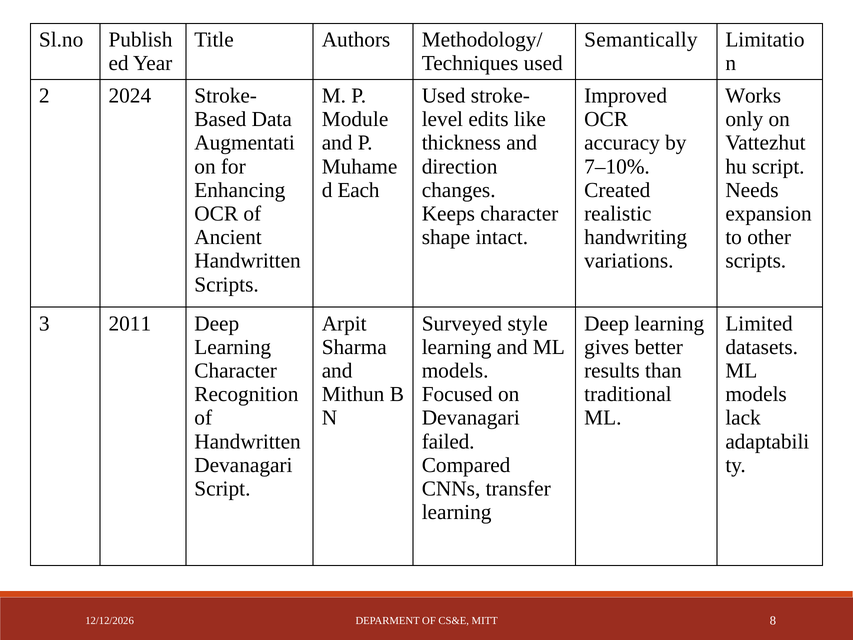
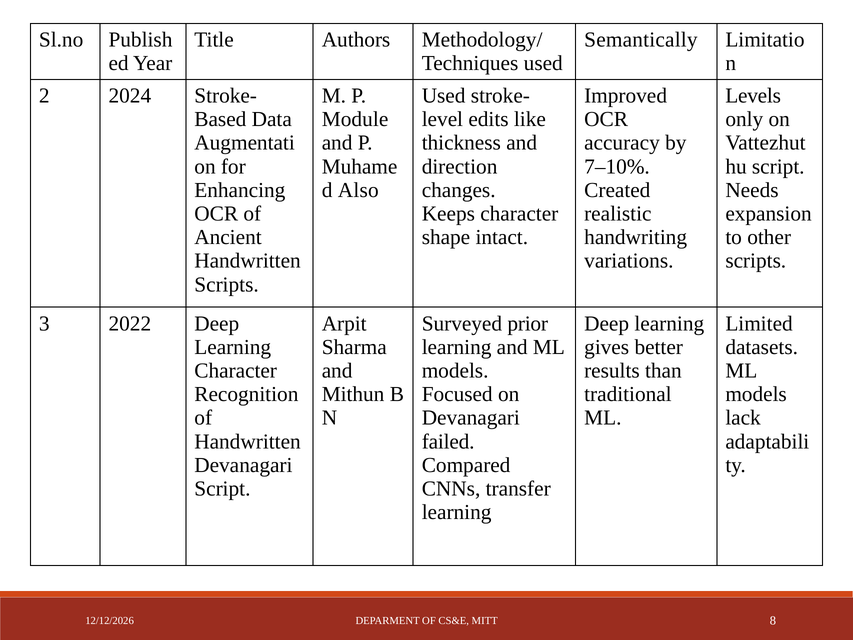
Works: Works -> Levels (753, 96)
Each: Each -> Also (358, 190)
2011: 2011 -> 2022 (130, 323)
style: style -> prior (528, 323)
